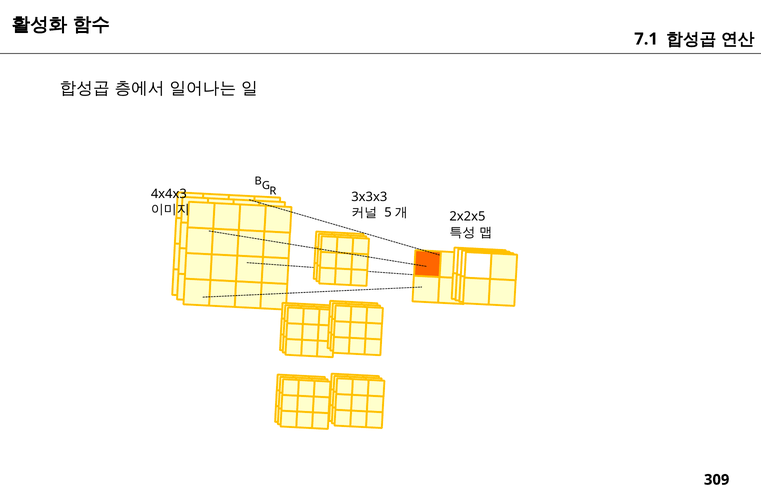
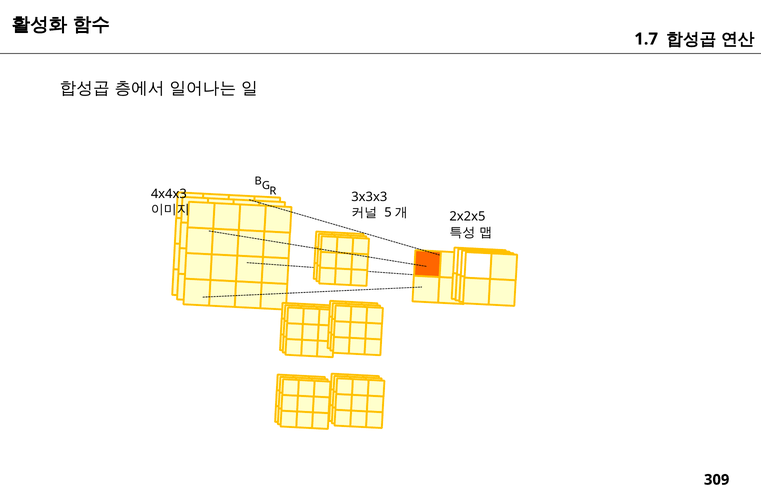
7.1: 7.1 -> 1.7 (646, 39)
